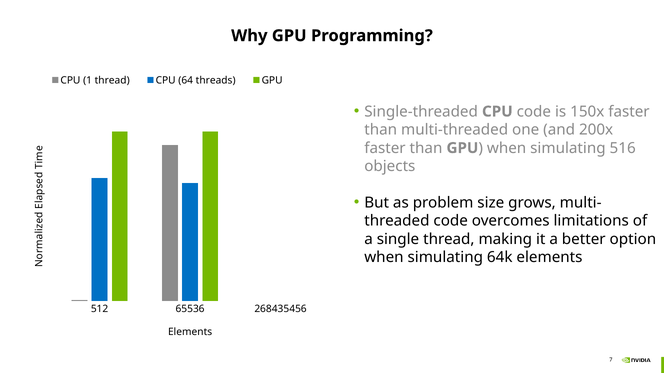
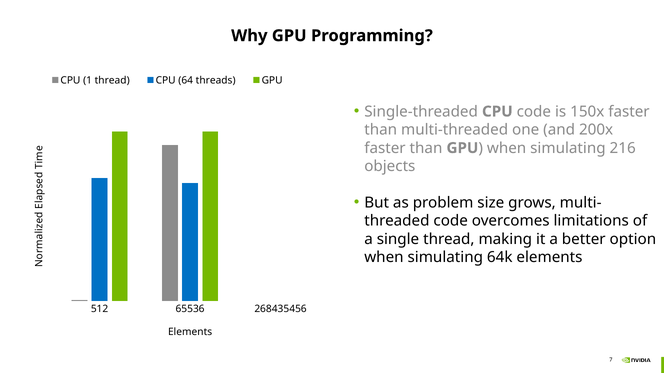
516: 516 -> 216 (623, 148)
